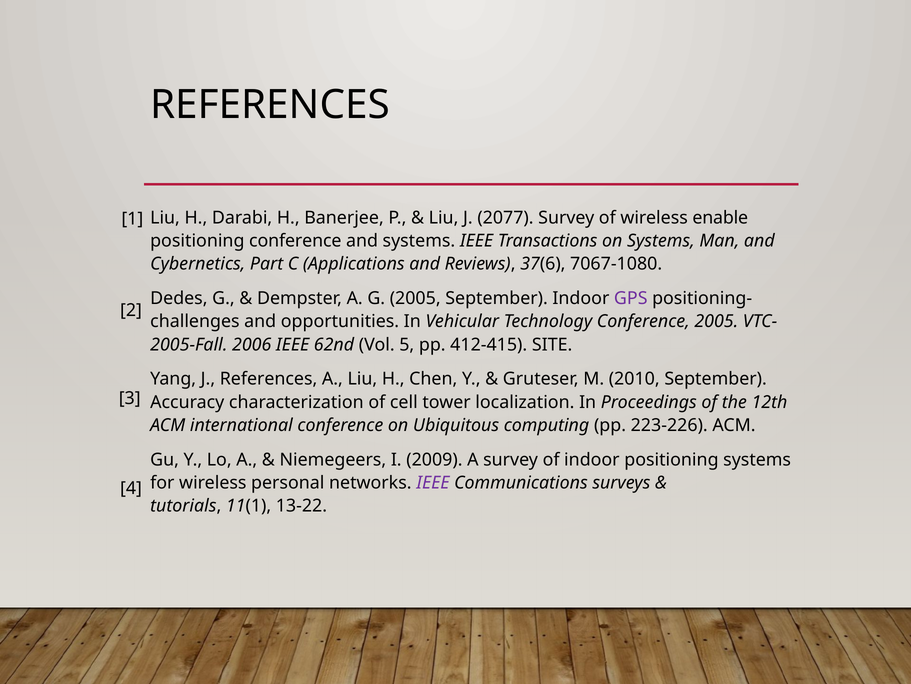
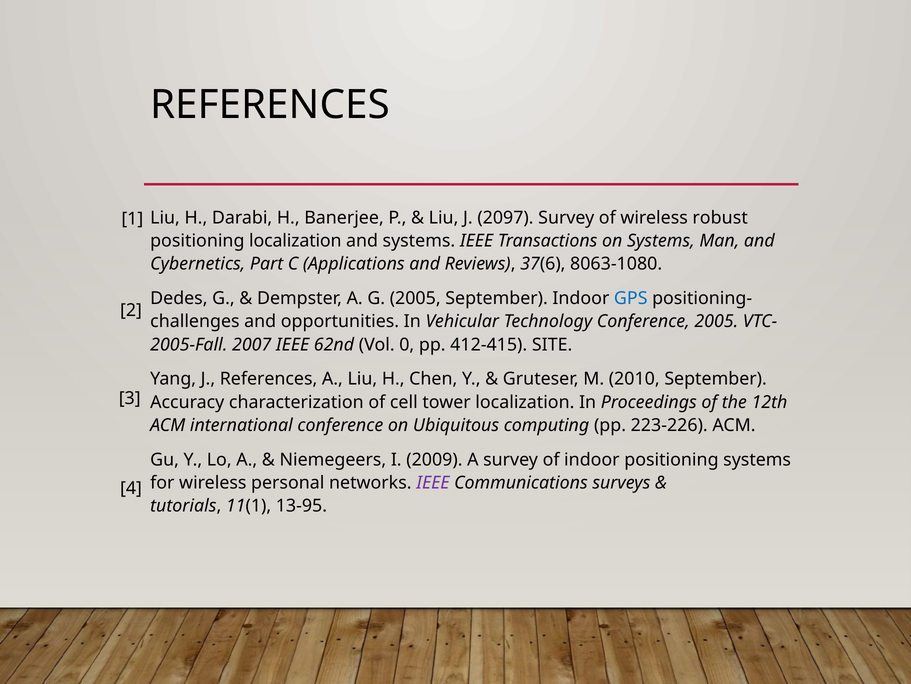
2077: 2077 -> 2097 (506, 218)
enable: enable -> robust (720, 218)
positioning conference: conference -> localization (295, 241)
7067-1080: 7067-1080 -> 8063-1080 (616, 264)
GPS colour: purple -> blue (631, 298)
2006: 2006 -> 2007 (252, 344)
5: 5 -> 0 (407, 344)
13-22: 13-22 -> 13-95 (301, 505)
